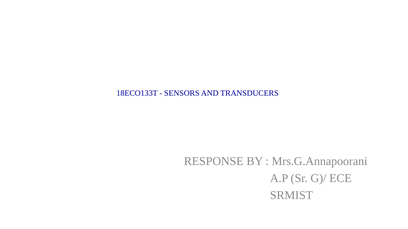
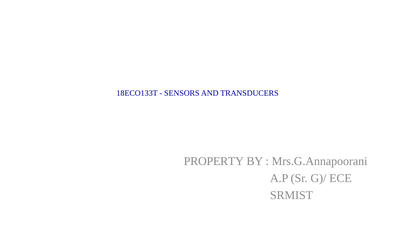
RESPONSE: RESPONSE -> PROPERTY (214, 161)
